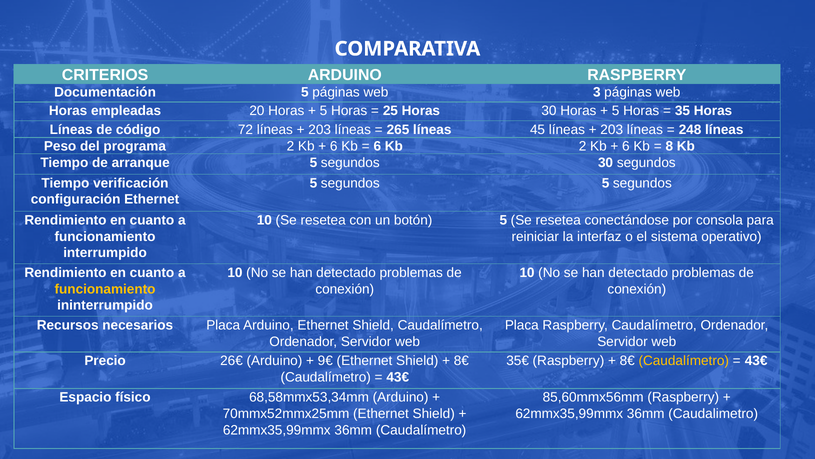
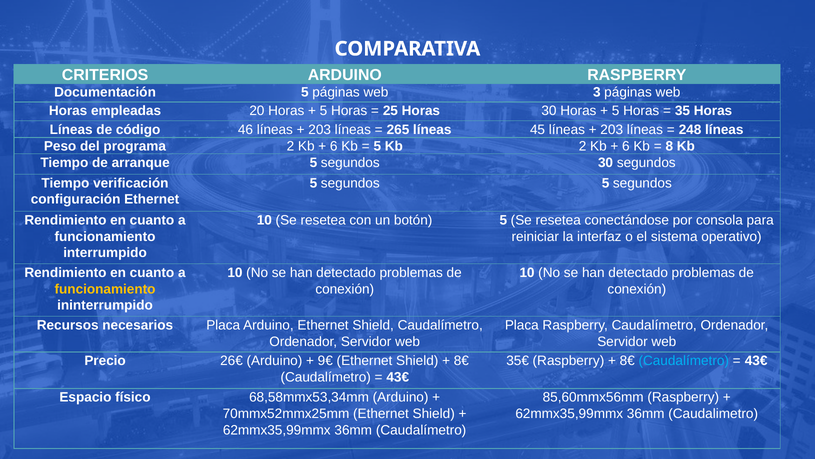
72: 72 -> 46 (245, 129)
6: 6 -> 5 (377, 146)
Caudalímetro colour: yellow -> light blue (684, 360)
